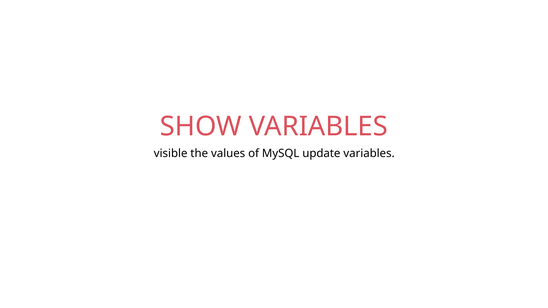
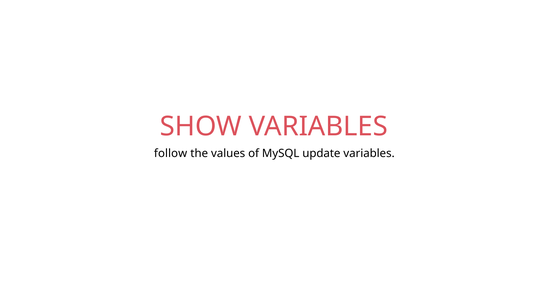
visible: visible -> follow (171, 154)
